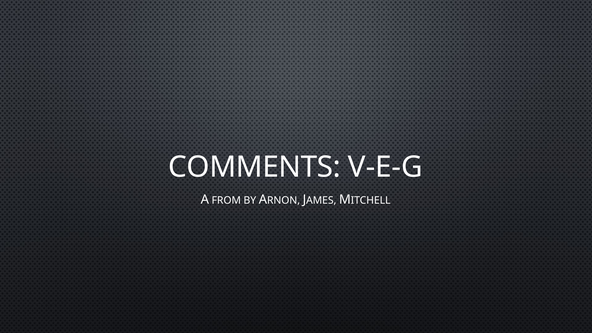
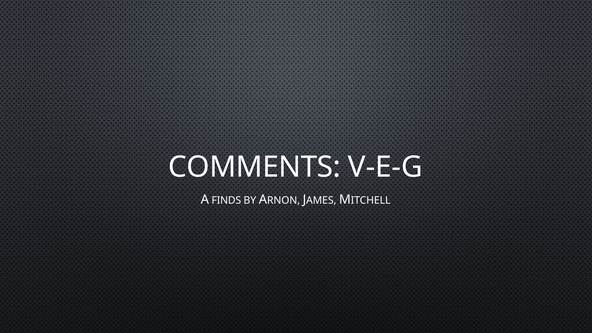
FROM: FROM -> FINDS (226, 200)
